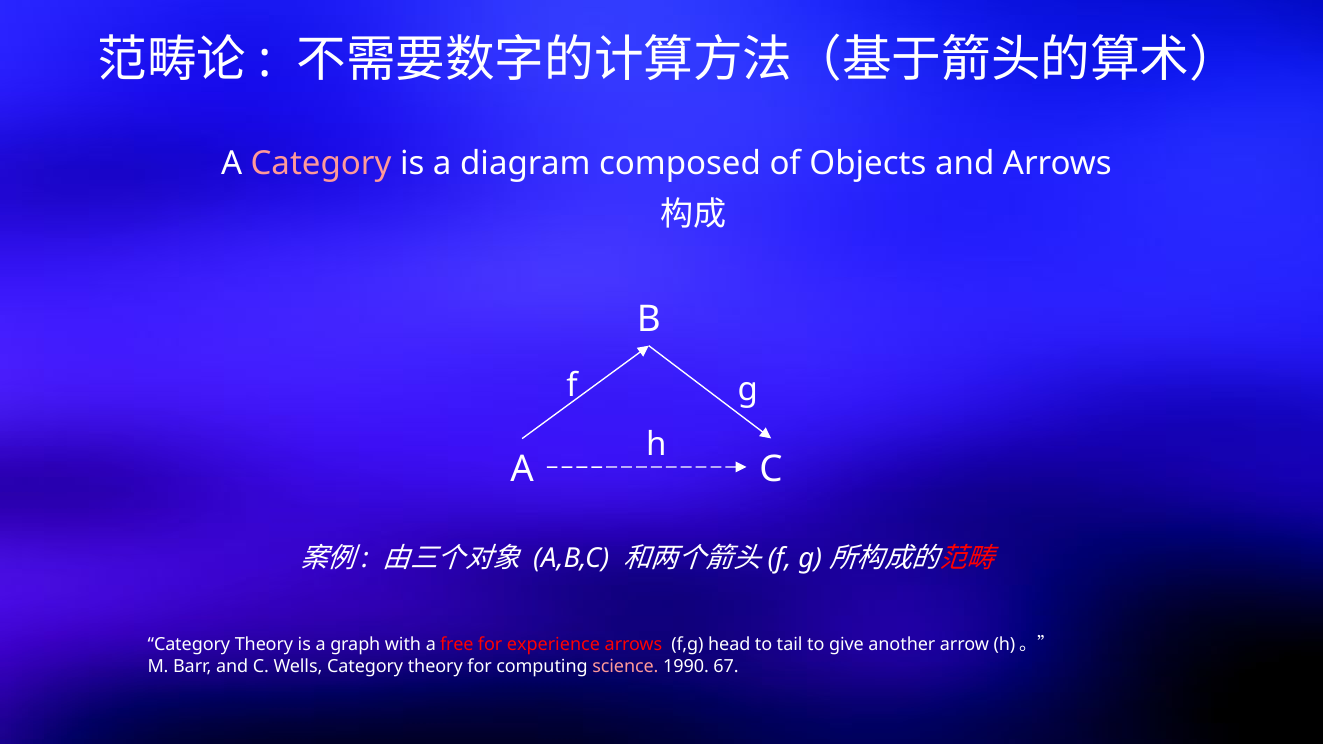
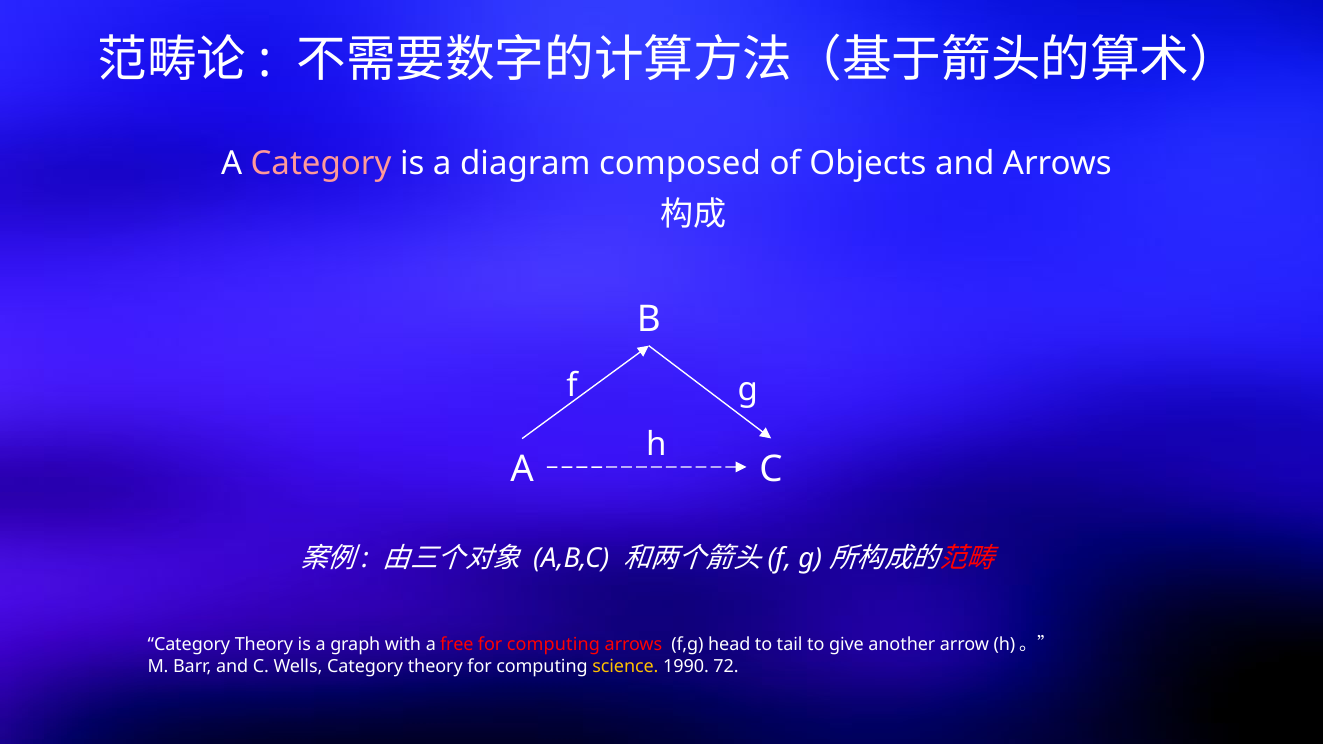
experience: experience -> computing (553, 645)
science colour: pink -> yellow (625, 667)
67: 67 -> 72 (726, 667)
